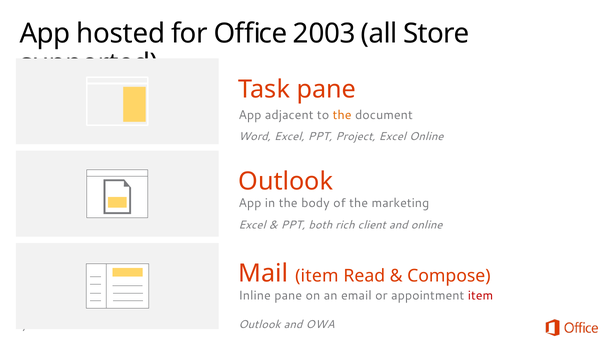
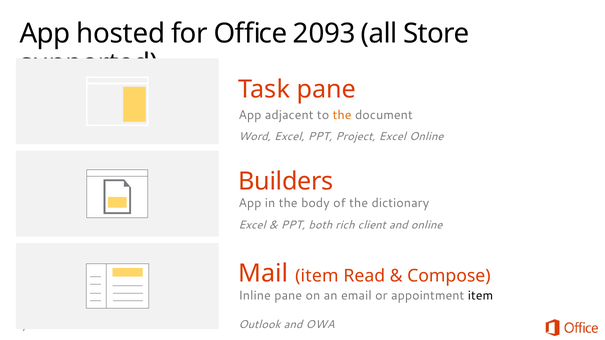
2003: 2003 -> 2093 (324, 34)
Outlook: Outlook -> Builders (286, 182)
marketing: marketing -> dictionary (400, 203)
item colour: red -> black (481, 296)
